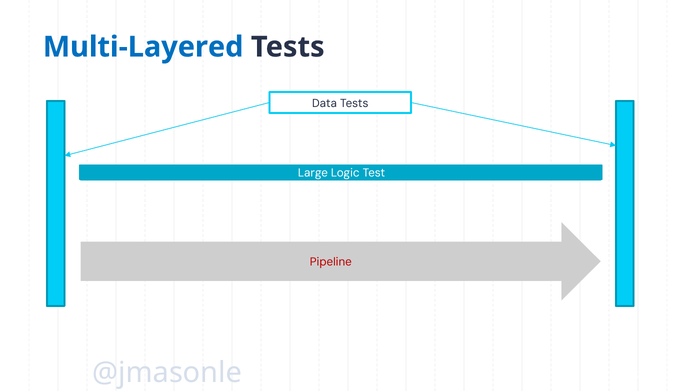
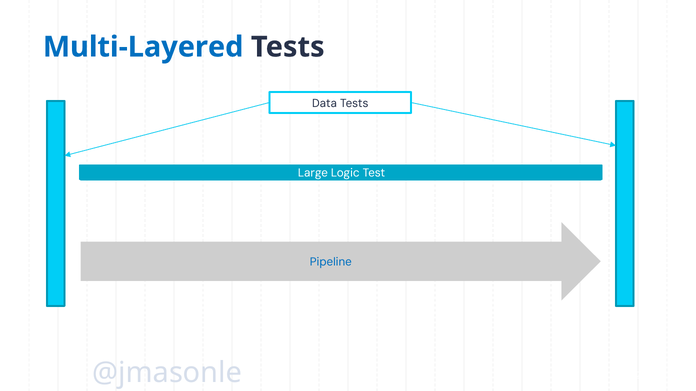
Pipeline colour: red -> blue (331, 262)
